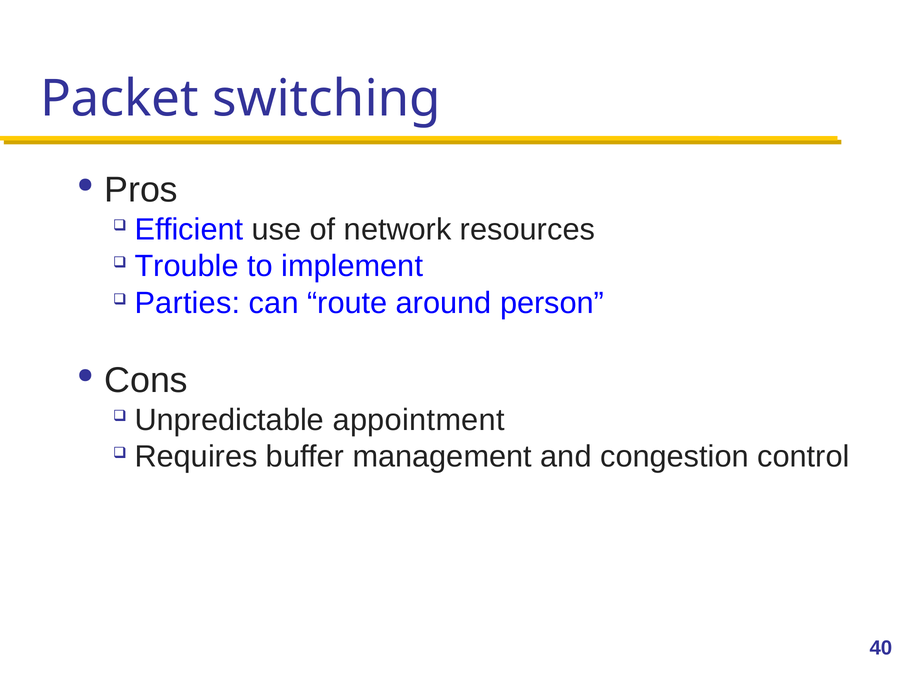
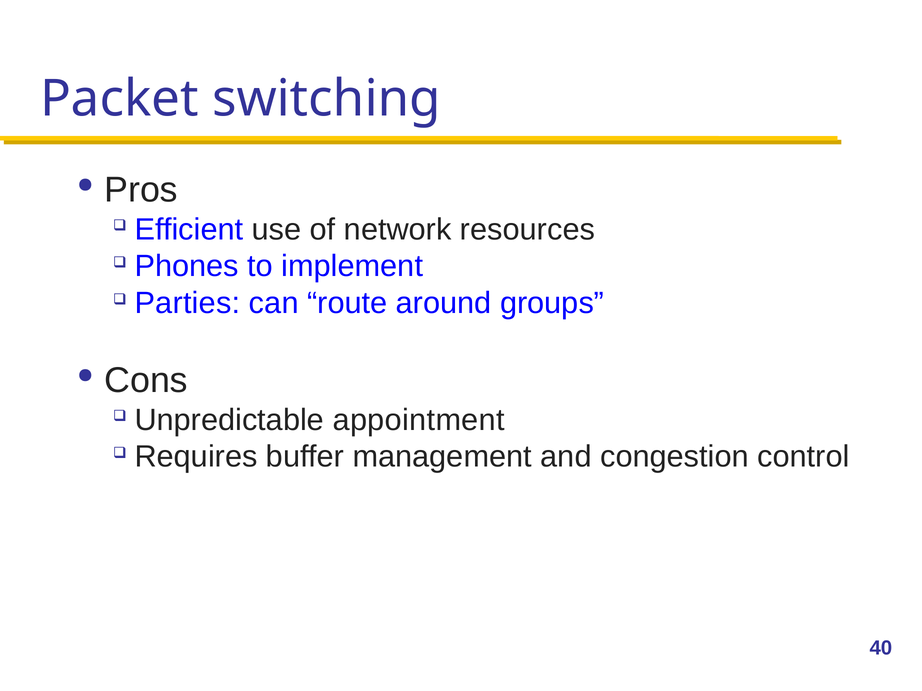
Trouble: Trouble -> Phones (187, 267)
person: person -> groups (552, 303)
